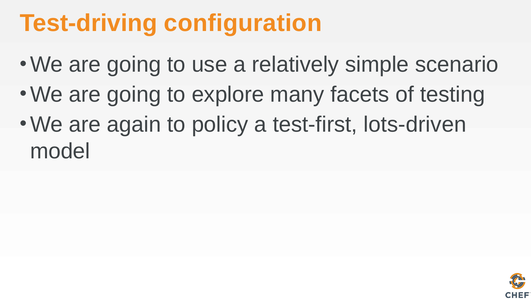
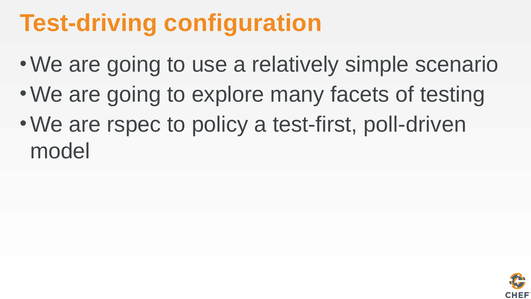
again: again -> rspec (134, 124)
lots-driven: lots-driven -> poll-driven (415, 124)
